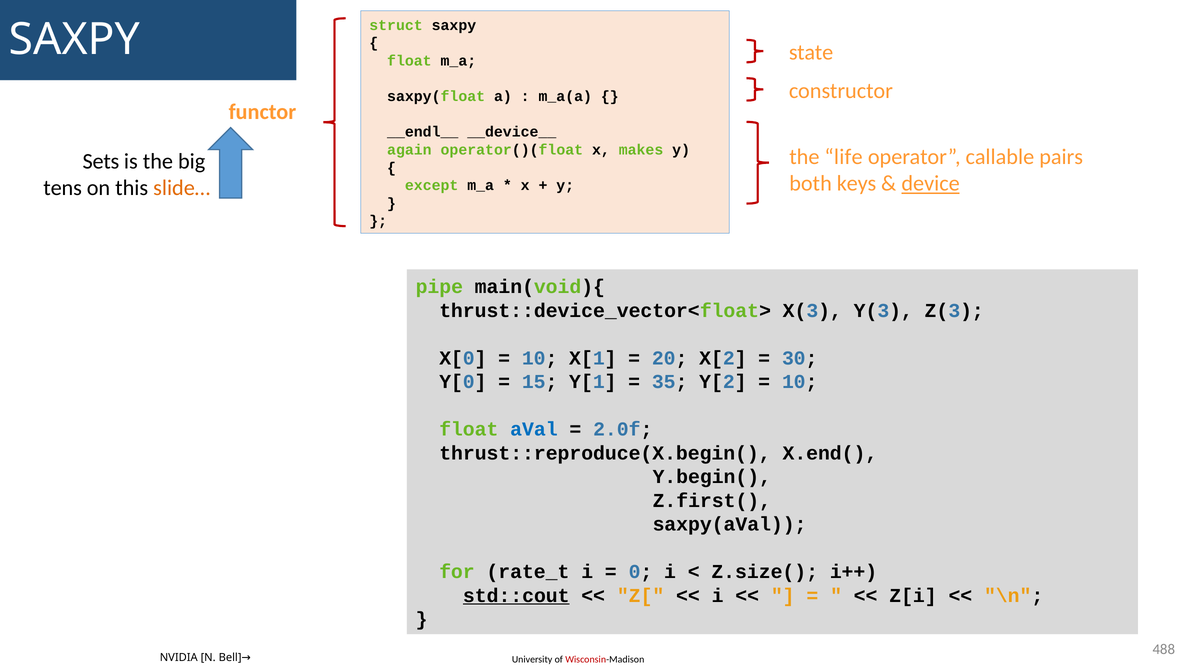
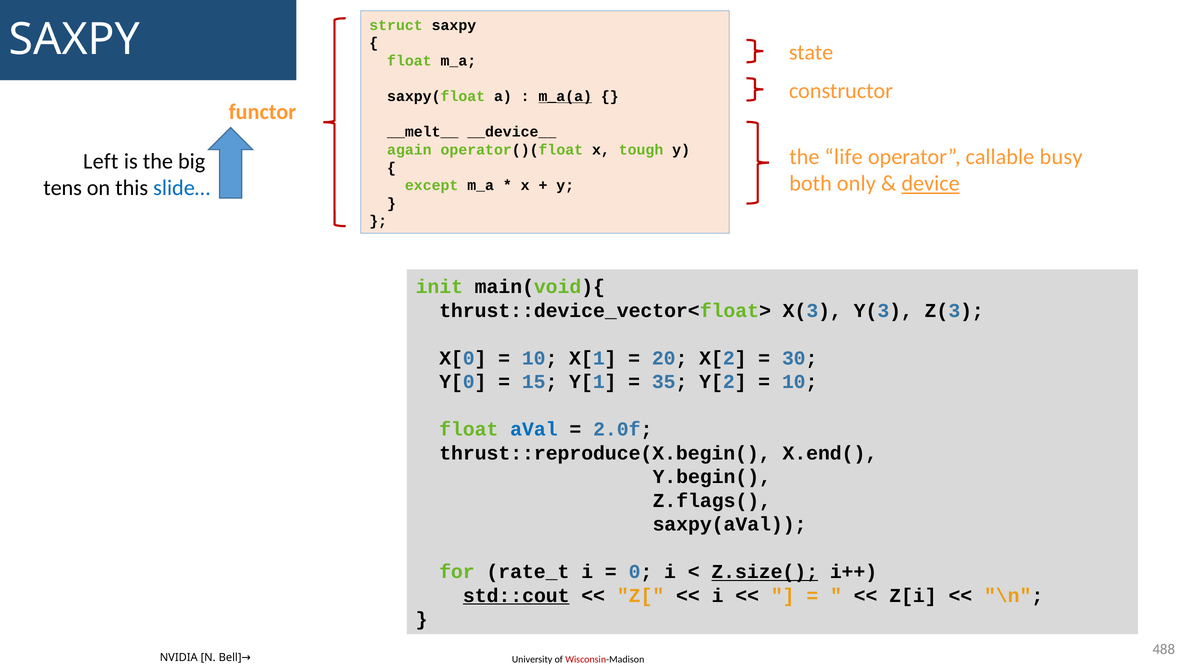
m_a(a underline: none -> present (565, 96)
__endl__: __endl__ -> __melt__ (423, 132)
makes: makes -> tough (641, 150)
pairs: pairs -> busy (1061, 157)
Sets: Sets -> Left (101, 161)
keys: keys -> only (856, 184)
slide… colour: orange -> blue (182, 188)
pipe: pipe -> init (439, 287)
Z.first(: Z.first( -> Z.flags( (712, 501)
Z.size( underline: none -> present (765, 572)
